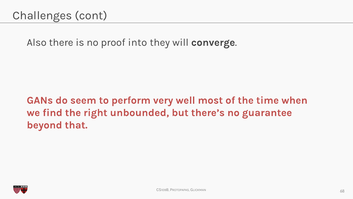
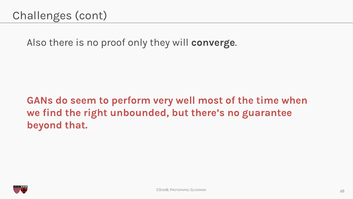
into: into -> only (138, 42)
